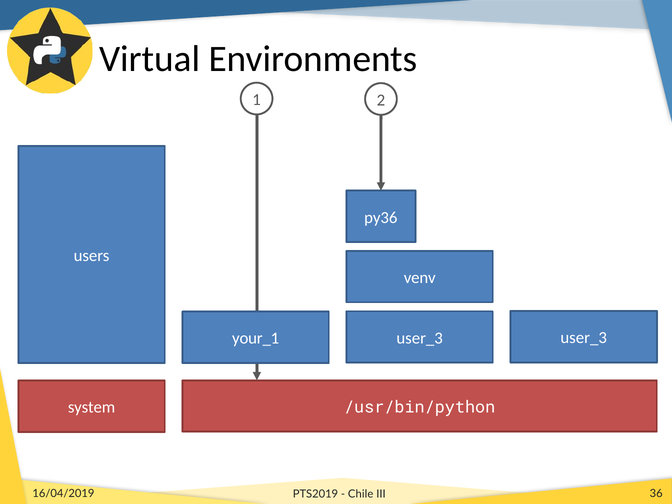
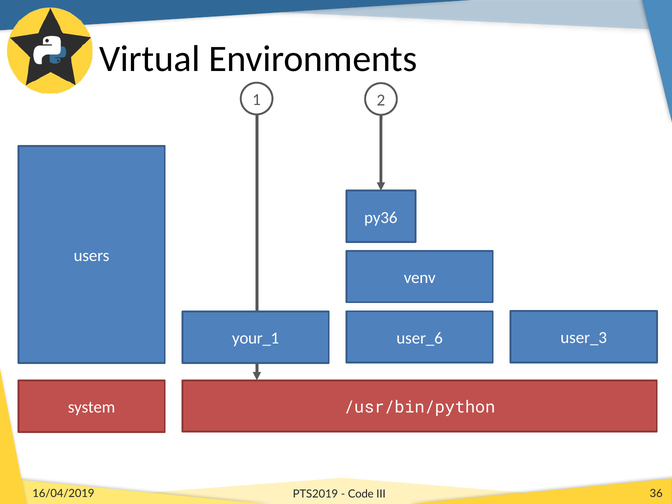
user_3: user_3 -> user_6 (420, 338)
Chile: Chile -> Code (361, 494)
